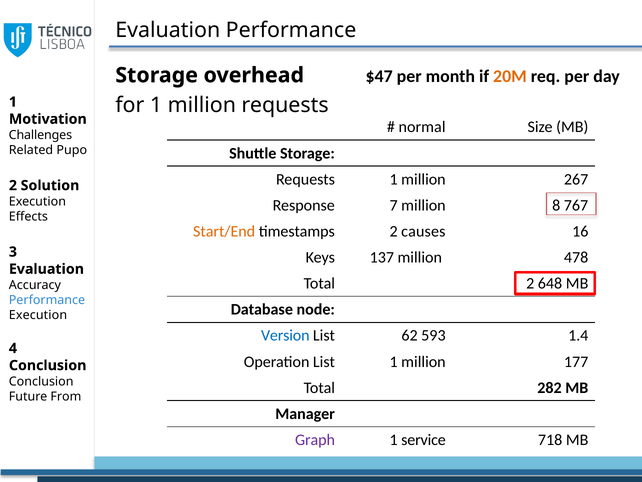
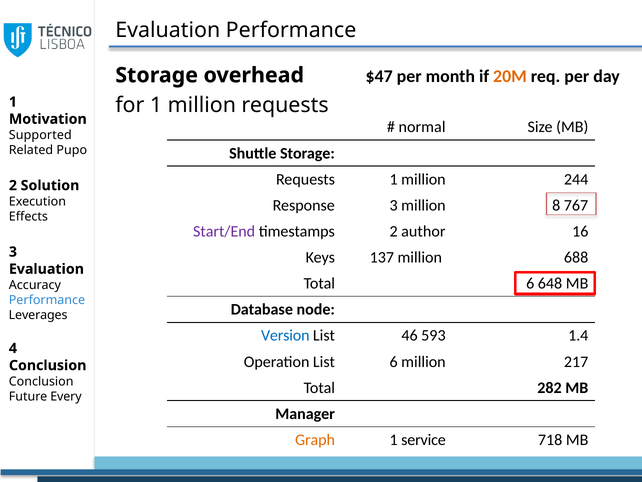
Challenges: Challenges -> Supported (40, 135)
267: 267 -> 244 (576, 179)
Response 7: 7 -> 3 (394, 205)
Start/End colour: orange -> purple (224, 231)
causes: causes -> author (423, 231)
478: 478 -> 688 (576, 257)
Total 2: 2 -> 6 (530, 283)
Execution: Execution -> Leverages (38, 315)
62: 62 -> 46 (410, 335)
List 1: 1 -> 6 (394, 361)
177: 177 -> 217 (576, 361)
From: From -> Every (66, 396)
Graph colour: purple -> orange (315, 439)
